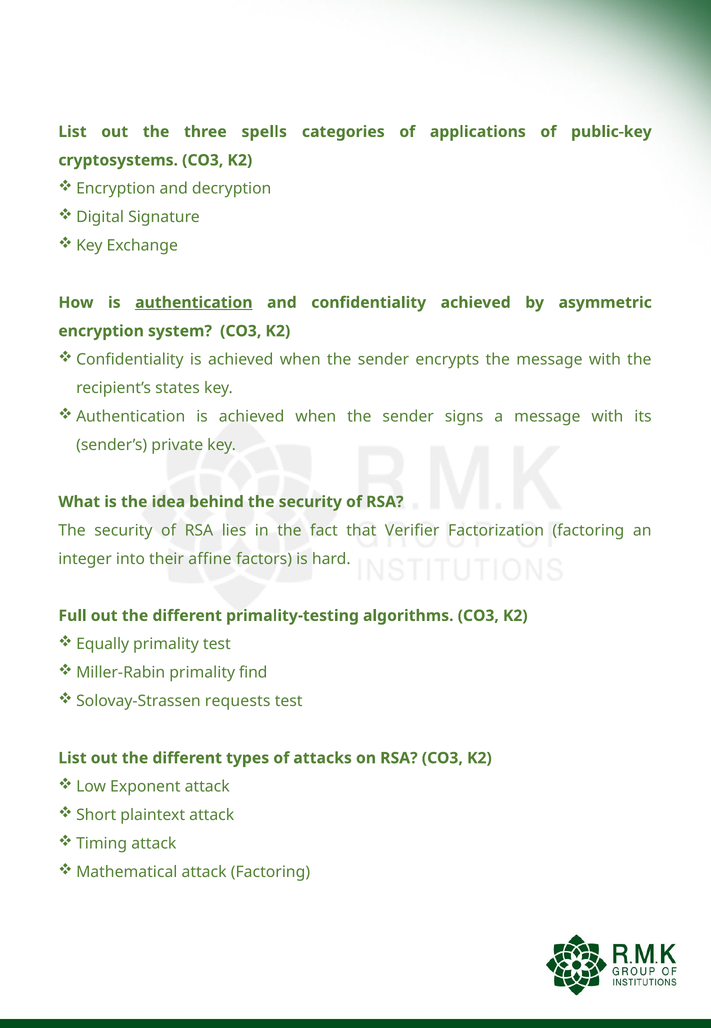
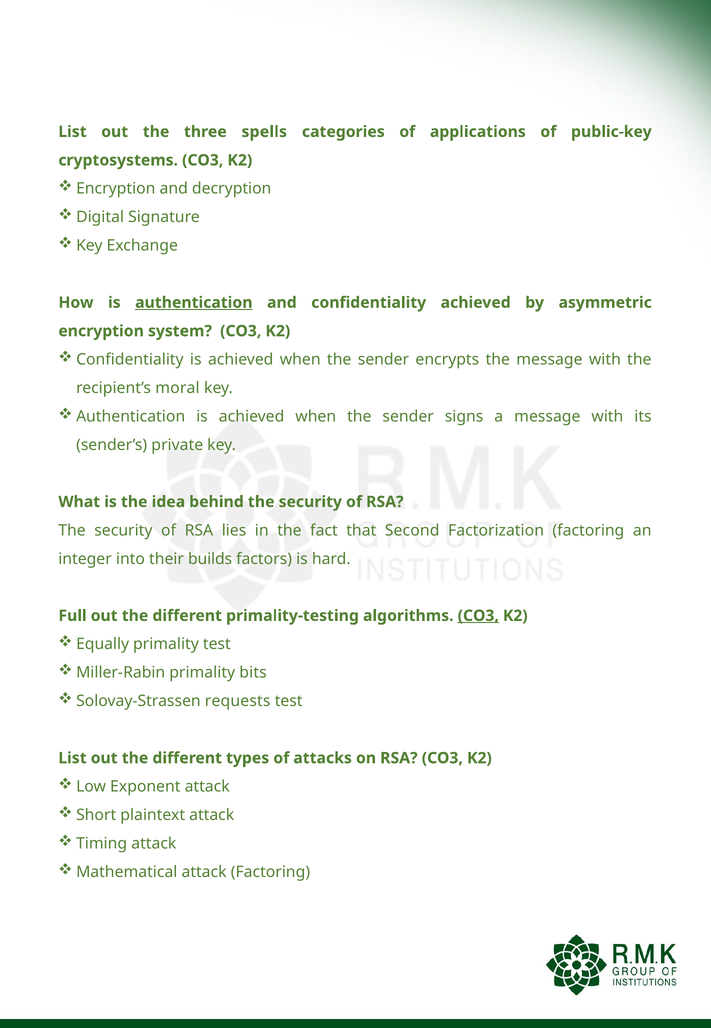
states: states -> moral (177, 388)
Verifier: Verifier -> Second (412, 530)
affine: affine -> builds (210, 558)
CO3 underline: none -> present (478, 615)
find: find -> bits (253, 672)
